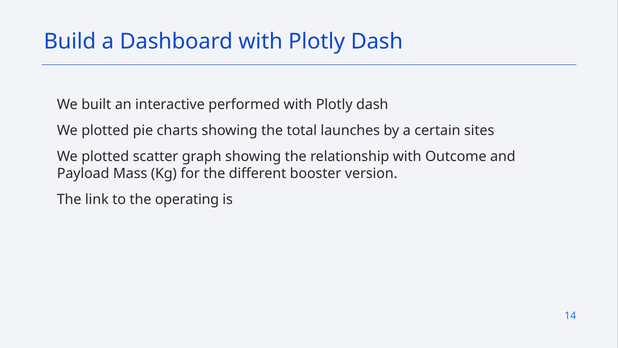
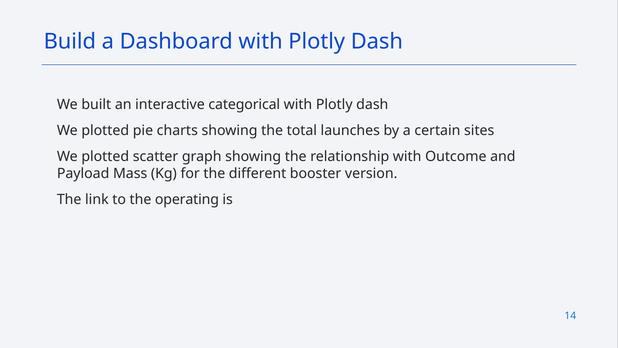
performed: performed -> categorical (244, 104)
